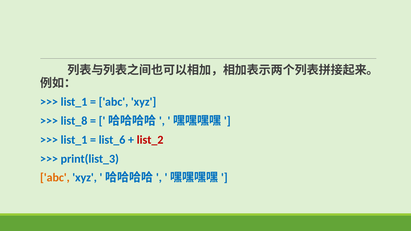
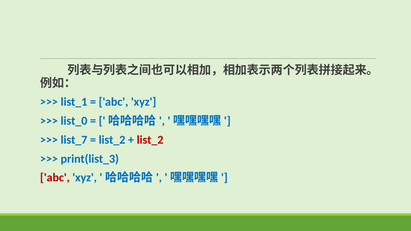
list_8: list_8 -> list_0 (74, 121)
list_1: list_1 -> list_7 (74, 140)
list_6: list_6 -> list_2 (112, 140)
abc colour: orange -> red (55, 178)
